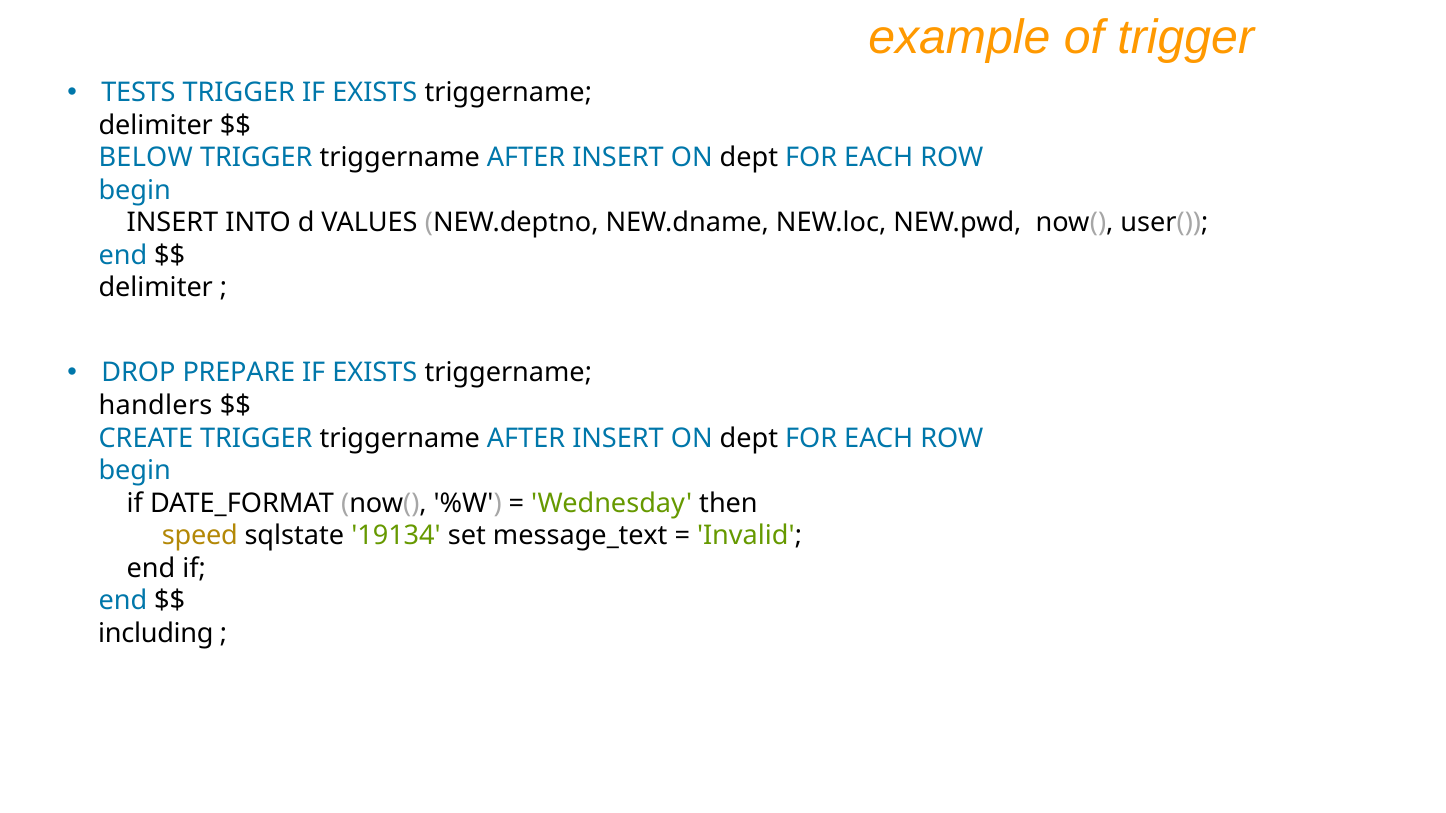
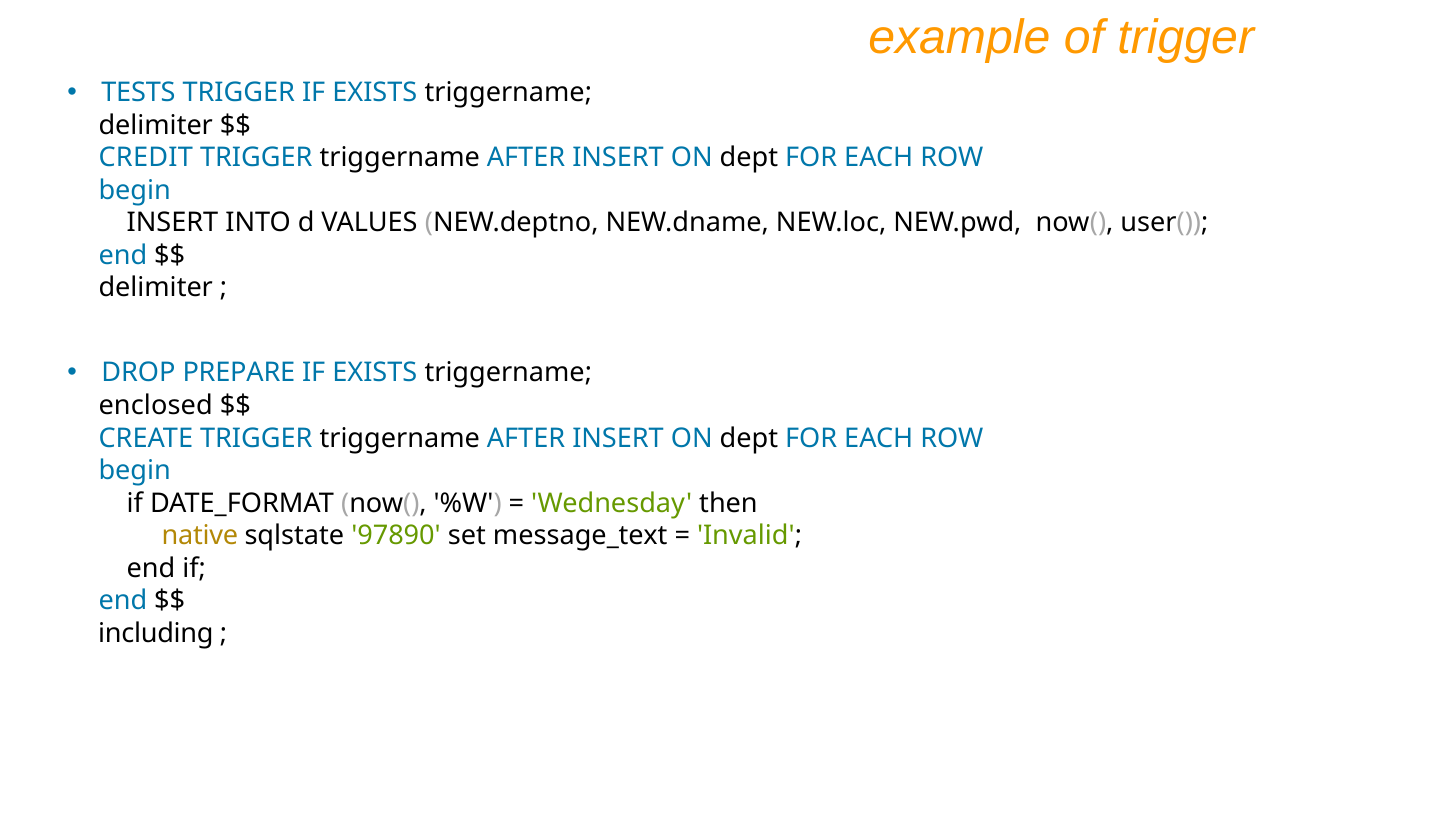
BELOW: BELOW -> CREDIT (146, 158)
handlers: handlers -> enclosed (156, 406)
speed: speed -> native (200, 536)
19134: 19134 -> 97890 (396, 536)
